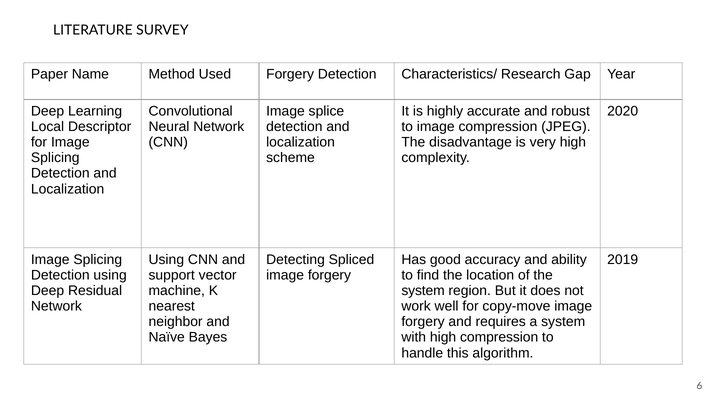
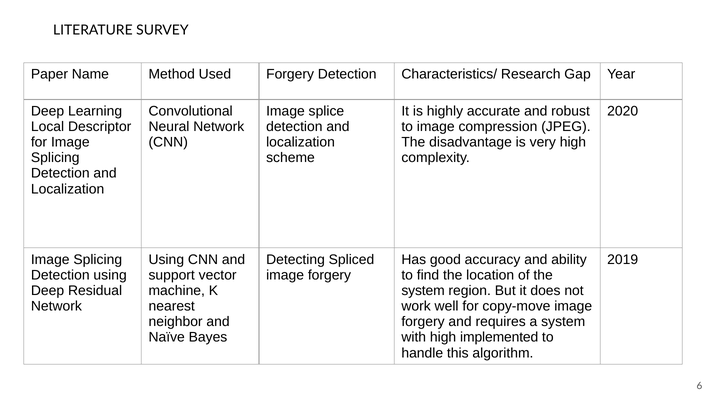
high compression: compression -> implemented (499, 338)
